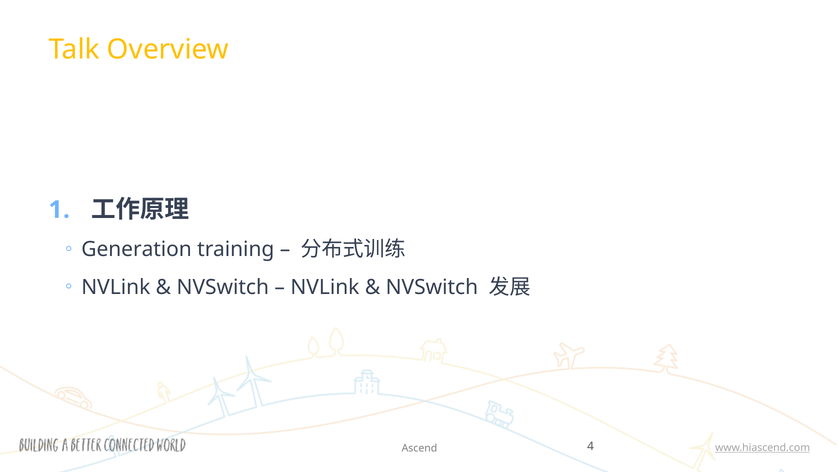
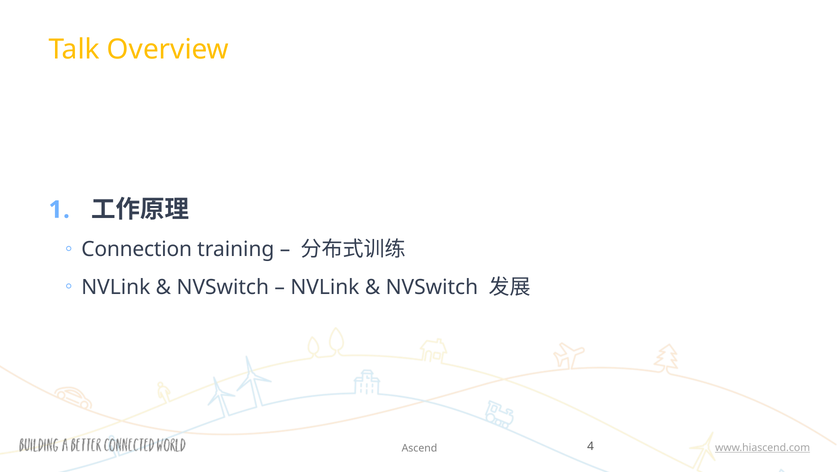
Generation: Generation -> Connection (137, 249)
